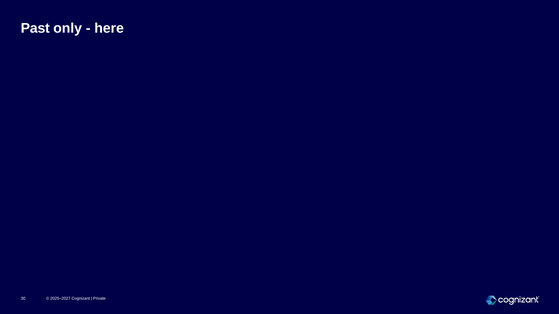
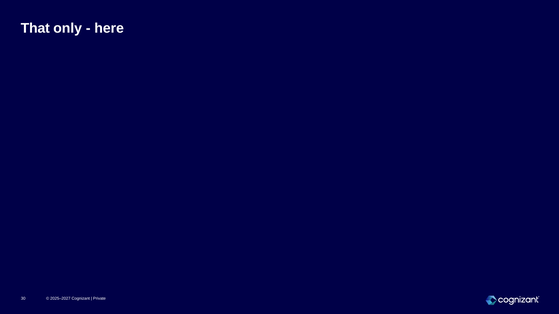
Past: Past -> That (35, 28)
